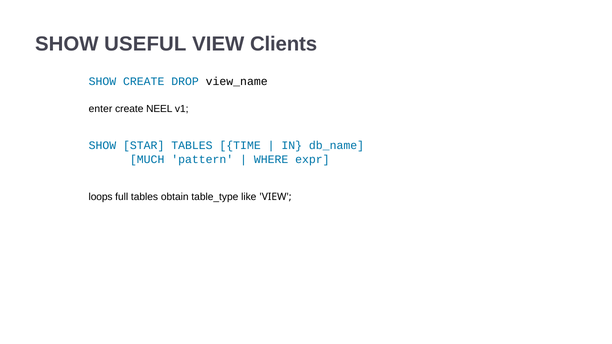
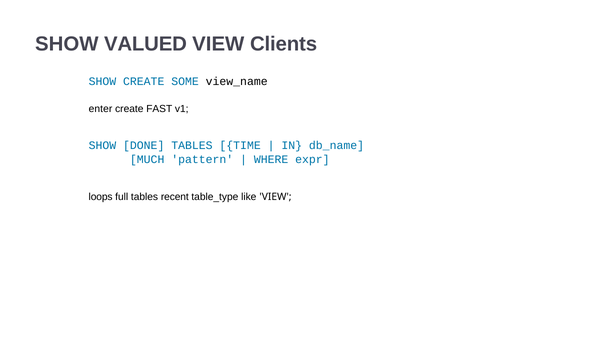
USEFUL: USEFUL -> VALUED (145, 44)
DROP: DROP -> SOME (185, 81)
NEEL: NEEL -> FAST (159, 109)
STAR: STAR -> DONE (144, 146)
obtain: obtain -> recent (175, 197)
